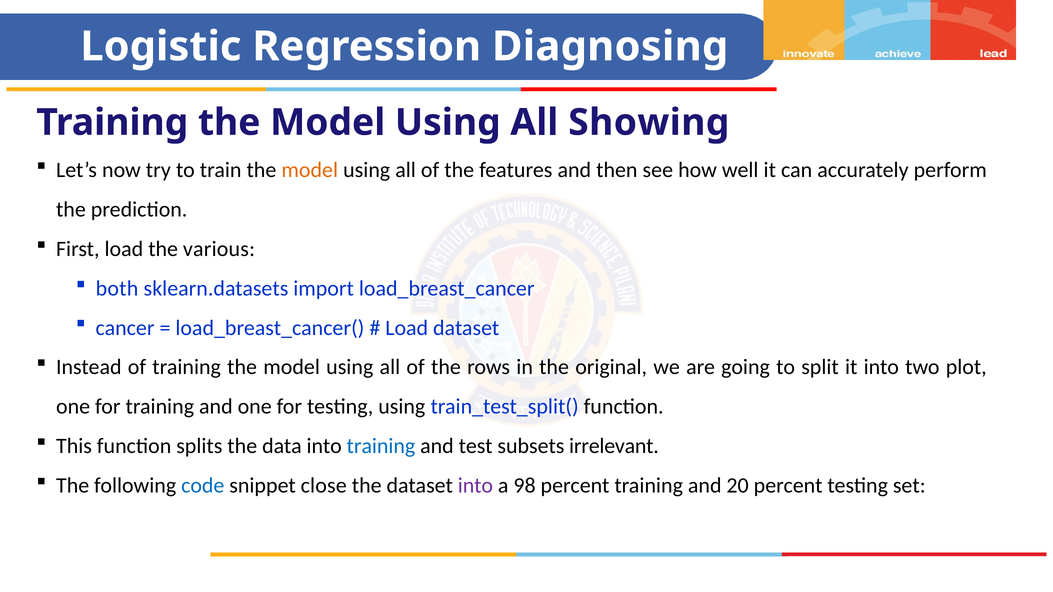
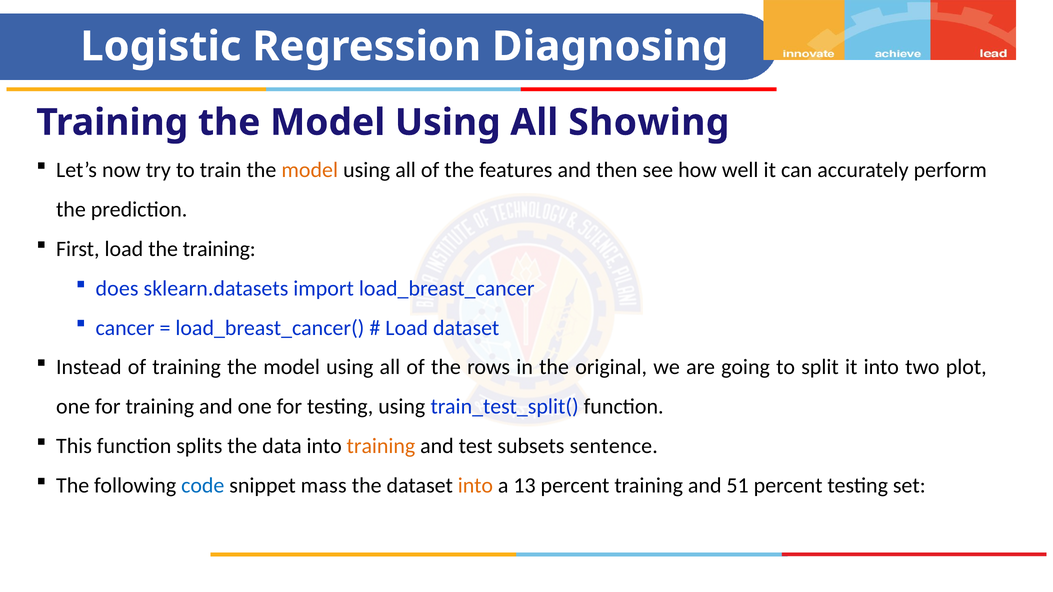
the various: various -> training (219, 249)
both: both -> does (117, 288)
training colour: blue -> orange (381, 446)
irrelevant: irrelevant -> sentence (614, 446)
close: close -> mass (324, 486)
into colour: purple -> orange (475, 486)
98: 98 -> 13 (525, 486)
20: 20 -> 51 (738, 486)
